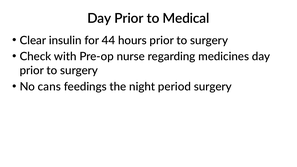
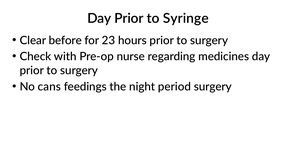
Medical: Medical -> Syringe (186, 18)
insulin: insulin -> before (65, 40)
44: 44 -> 23 (108, 40)
